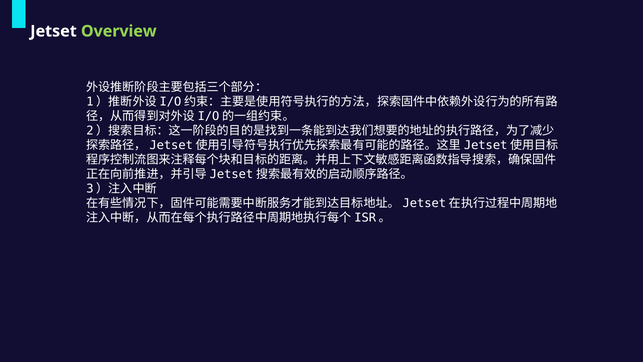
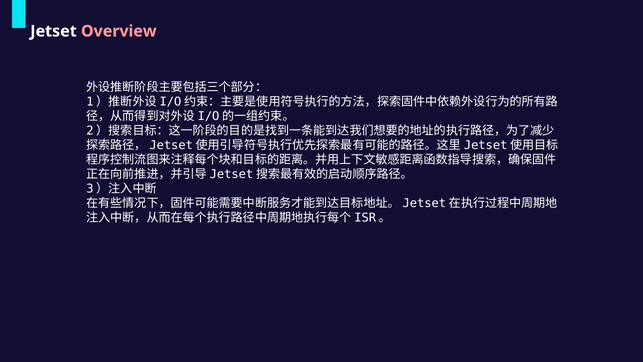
Overview colour: light green -> pink (119, 31)
